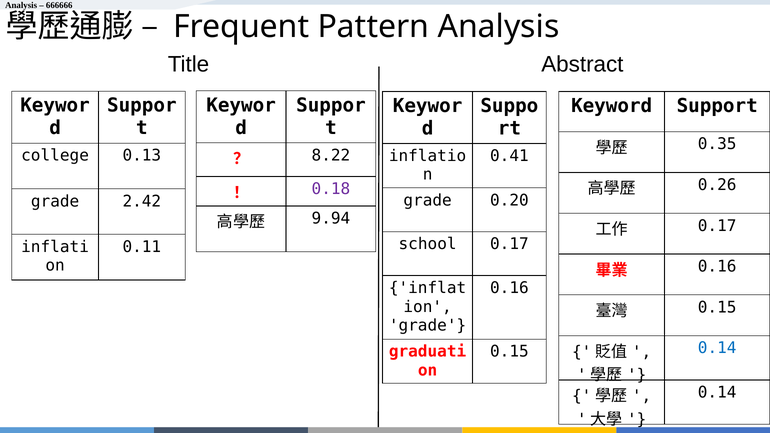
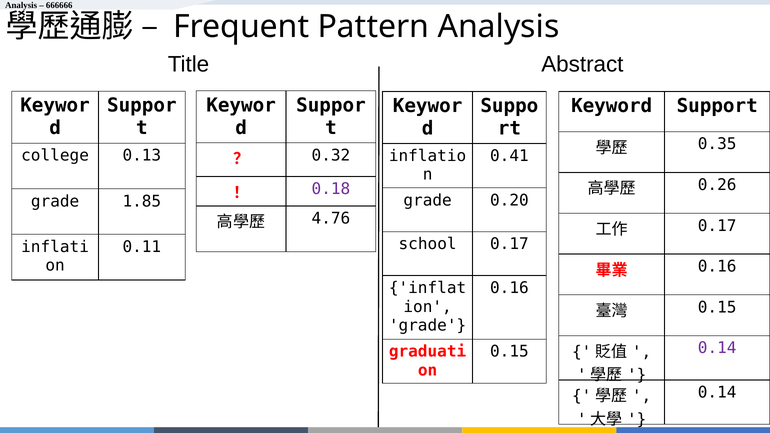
8.22: 8.22 -> 0.32 (331, 155)
2.42: 2.42 -> 1.85 (142, 201)
9.94: 9.94 -> 4.76 (331, 218)
0.14 colour: blue -> purple (717, 348)
